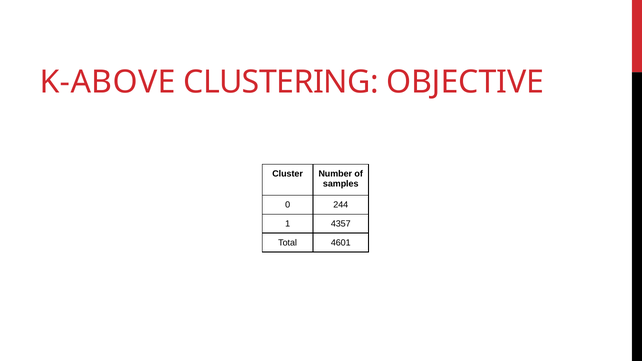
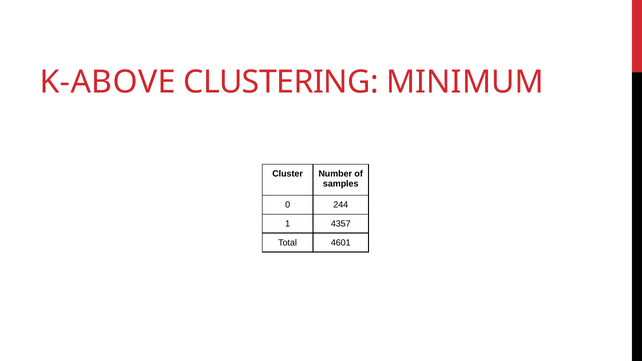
OBJECTIVE: OBJECTIVE -> MINIMUM (465, 82)
